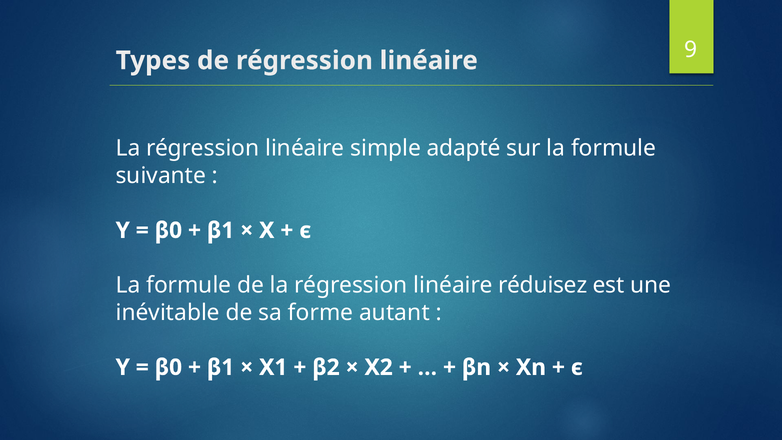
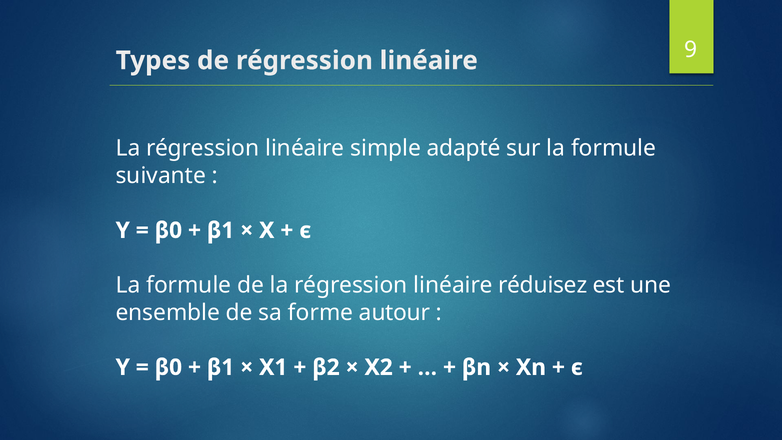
inévitable: inévitable -> ensemble (168, 313)
autant: autant -> autour (395, 313)
